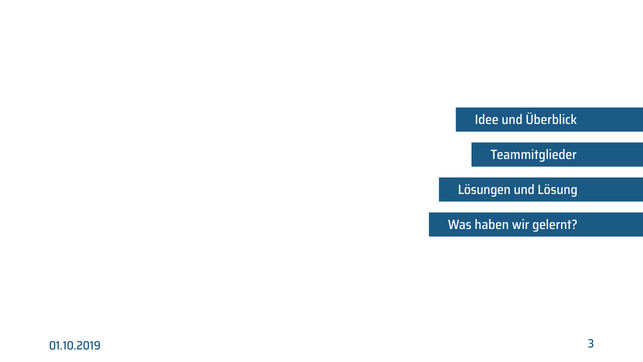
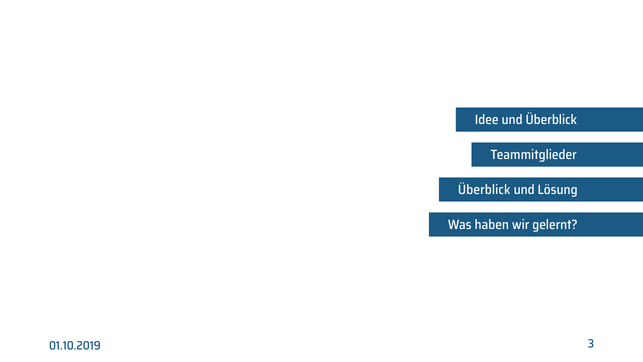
Lösungen: Lösungen -> Überblick (484, 189)
